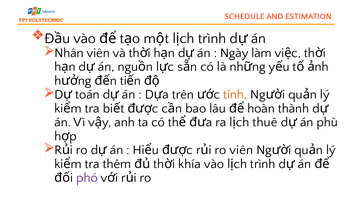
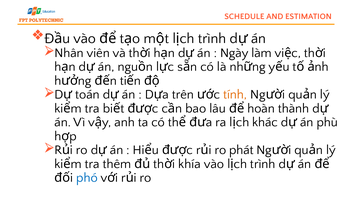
thuê: thuê -> khác (265, 122)
ro viên: viên -> phát (241, 150)
phó colour: purple -> blue (87, 178)
